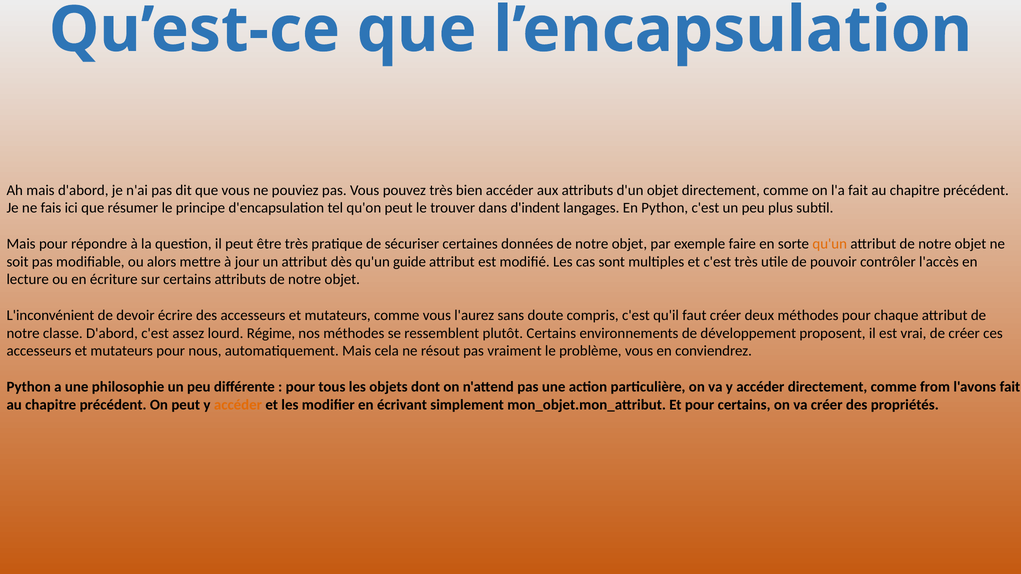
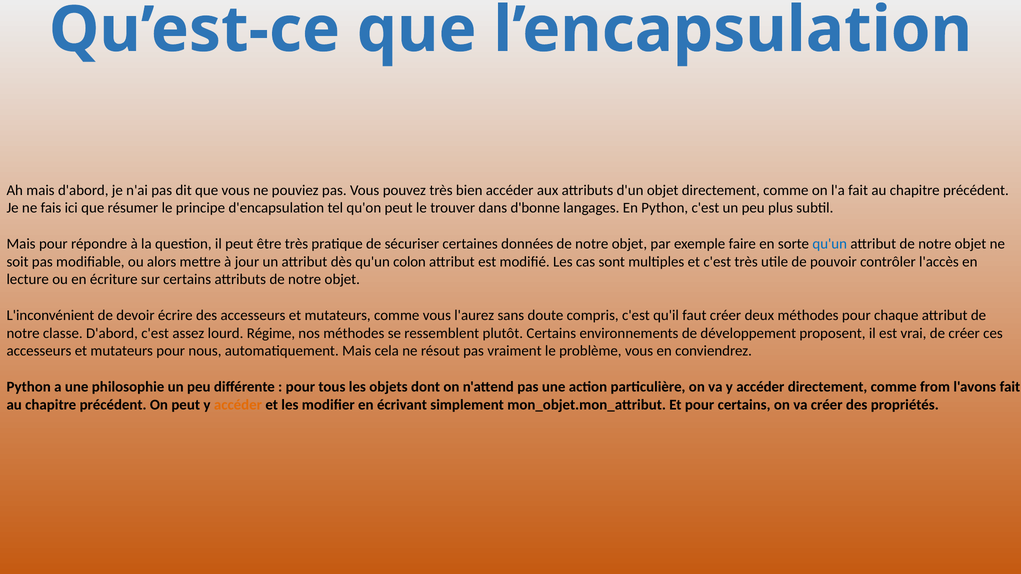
d'indent: d'indent -> d'bonne (535, 208)
qu'un colour: orange -> blue (830, 244)
guide: guide -> colon (409, 262)
